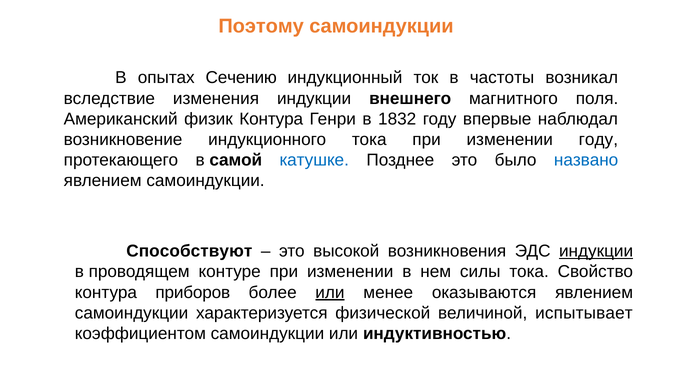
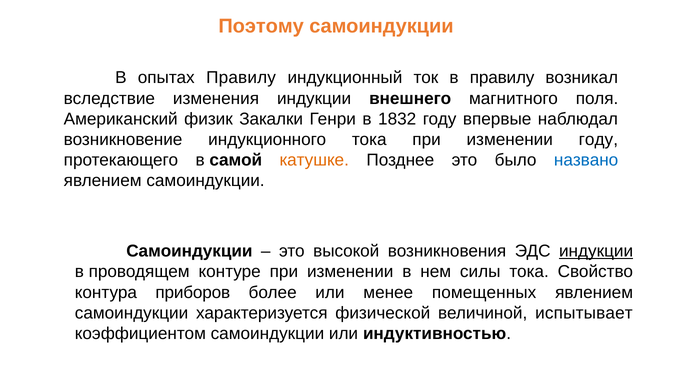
опытах Сечению: Сечению -> Правилу (241, 78)
в частоты: частоты -> правилу (502, 78)
физик Контура: Контура -> Закалки (271, 119)
катушке colour: blue -> orange (314, 160)
Способствуют: Способствуют -> Самоиндукции (189, 251)
или underline: present -> none (330, 292)
оказываются: оказываются -> помещенных (484, 292)
